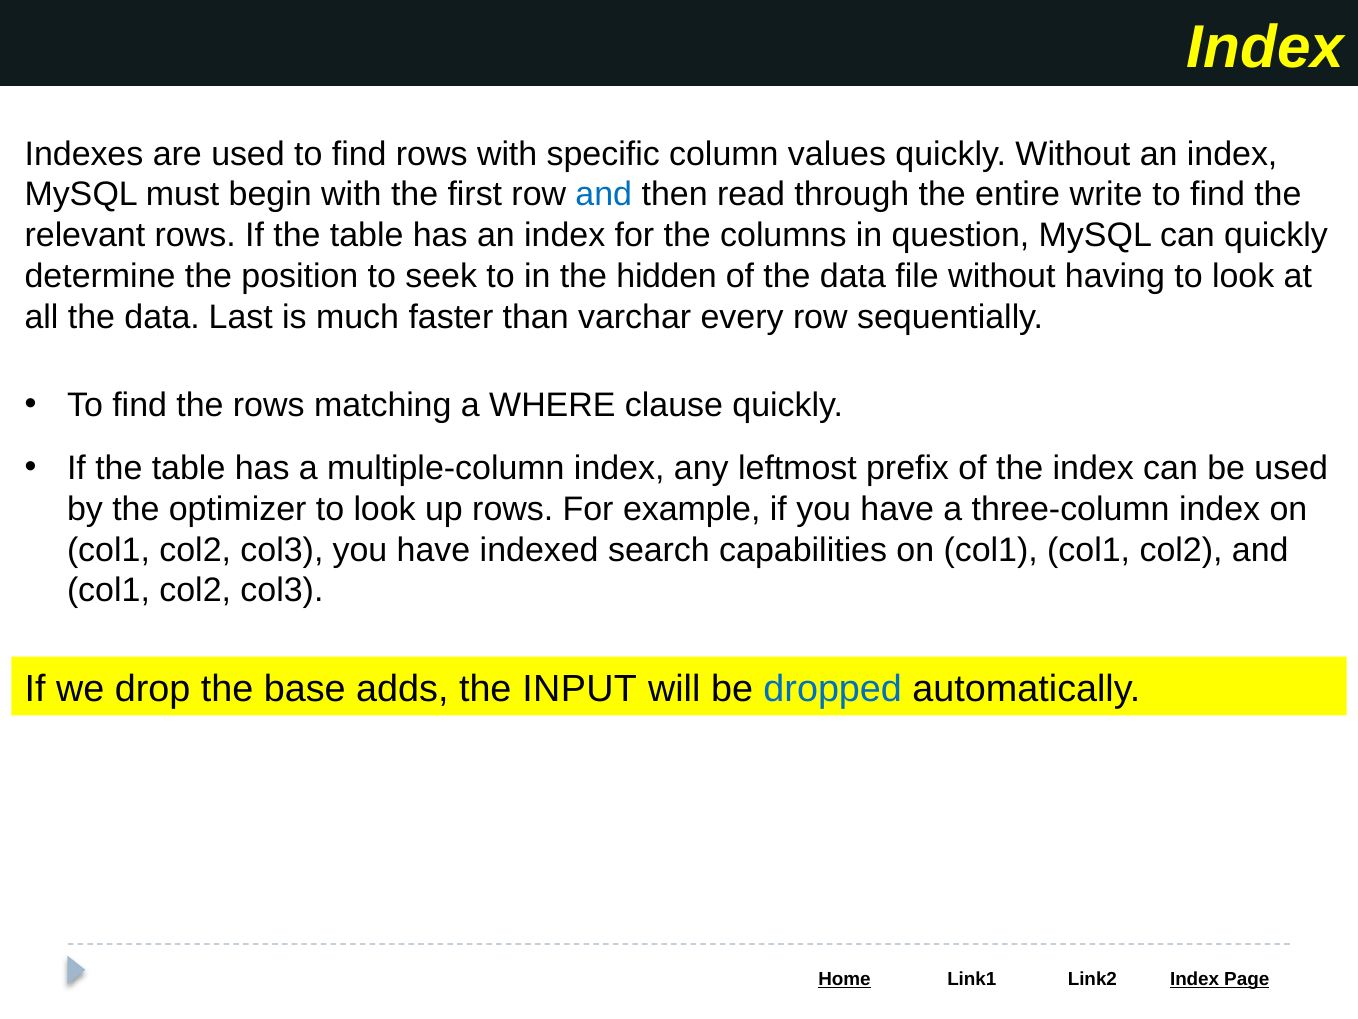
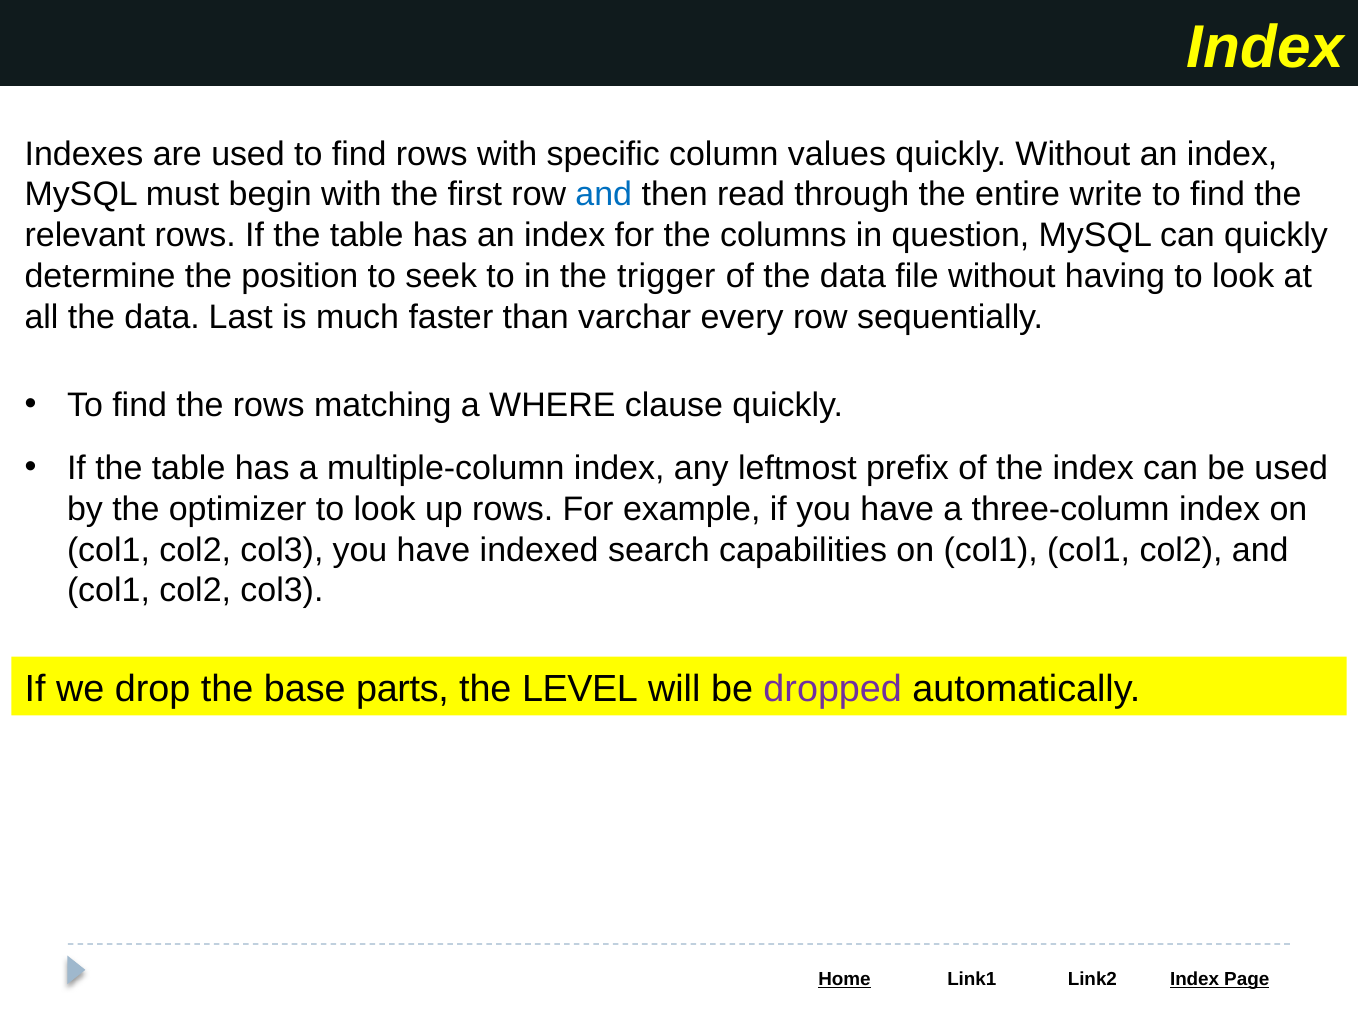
hidden: hidden -> trigger (666, 276)
adds: adds -> parts (402, 688)
INPUT: INPUT -> LEVEL (580, 688)
dropped colour: blue -> purple (833, 688)
